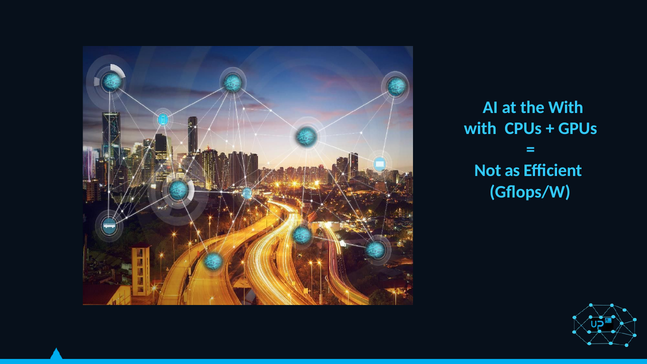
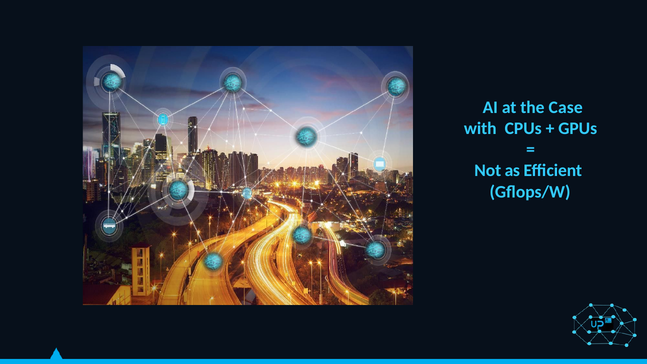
the With: With -> Case (566, 108)
